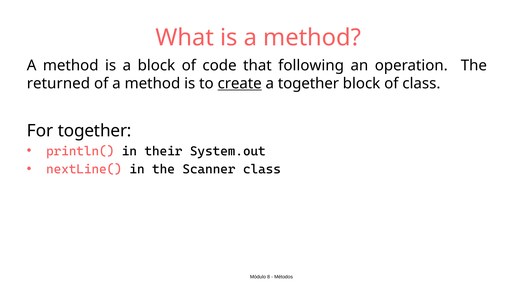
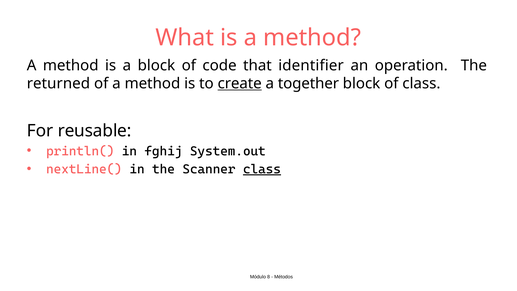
following: following -> identifier (311, 65)
For together: together -> reusable (95, 131)
their: their -> fghij (163, 151)
class underline: none -> present (262, 169)
